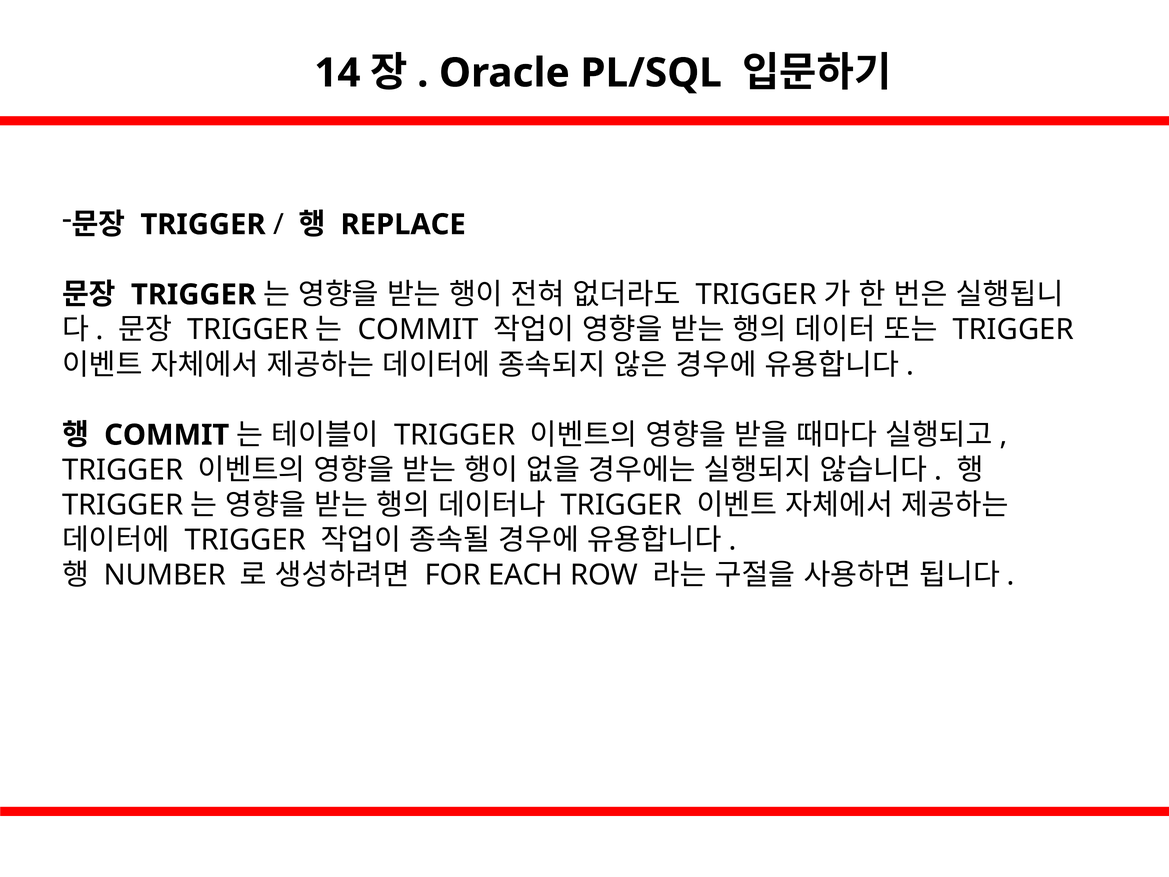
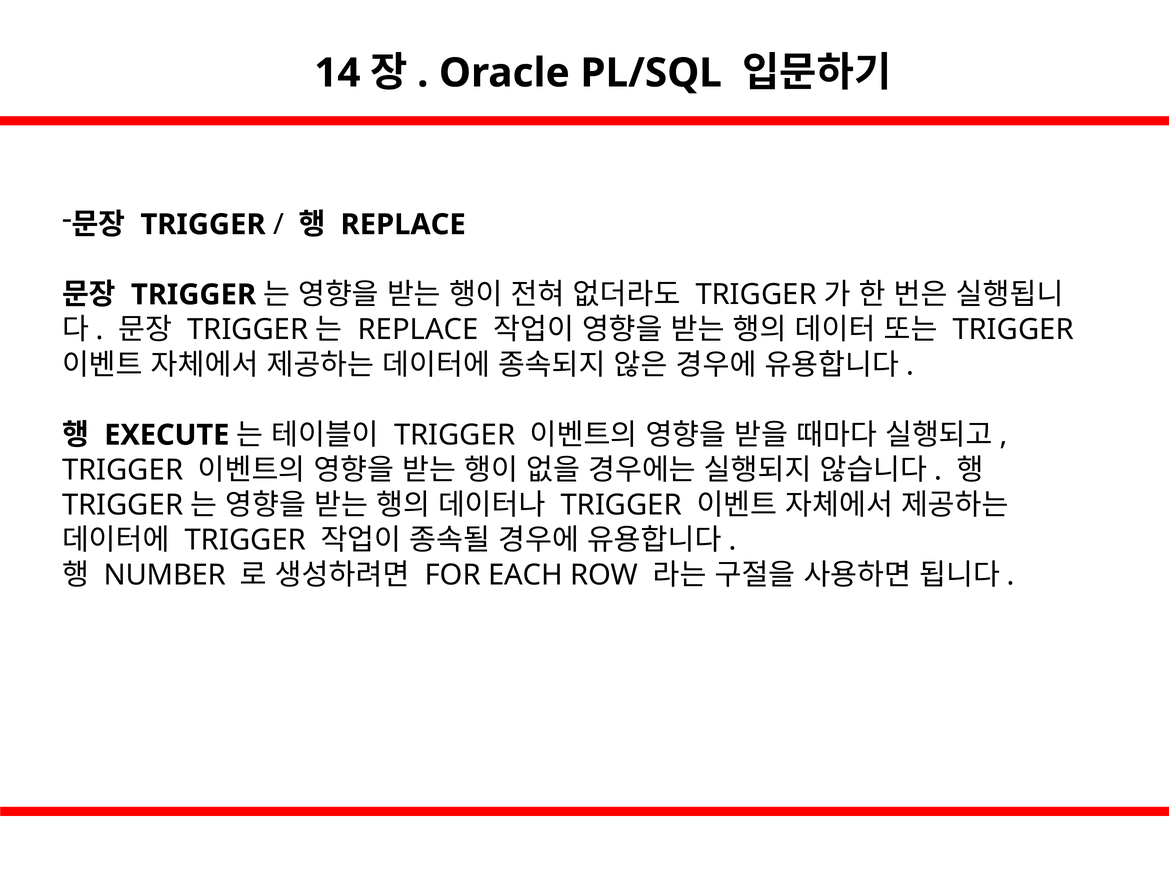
COMMIT: COMMIT -> REPLACE (418, 330)
COMMIT: COMMIT -> EXECUTE (167, 435)
